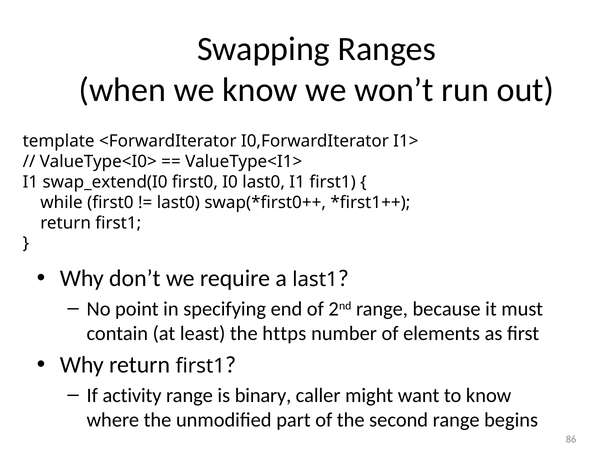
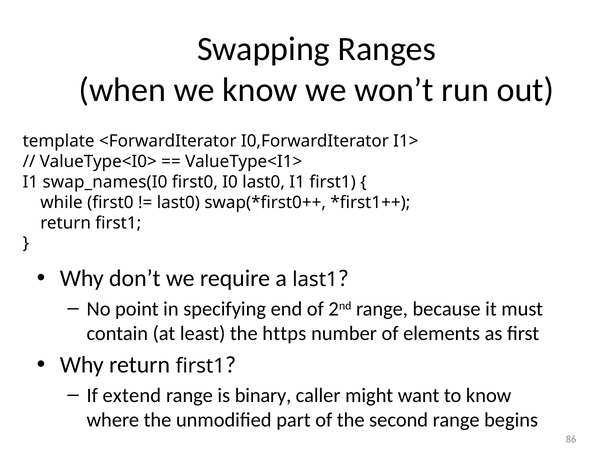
swap_extend(I0: swap_extend(I0 -> swap_names(I0 (105, 182)
activity: activity -> extend (132, 395)
